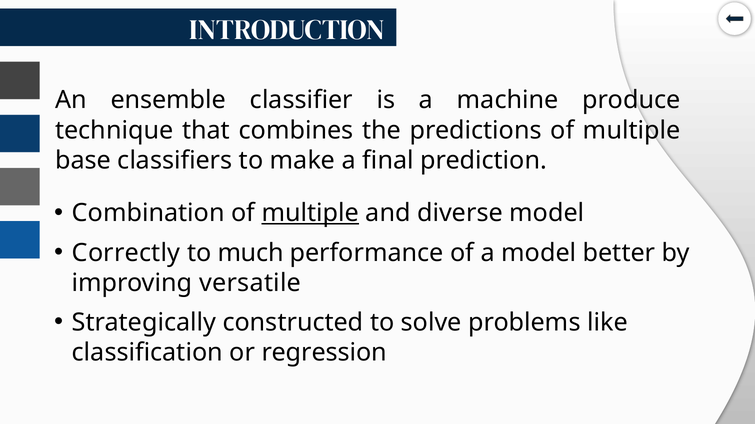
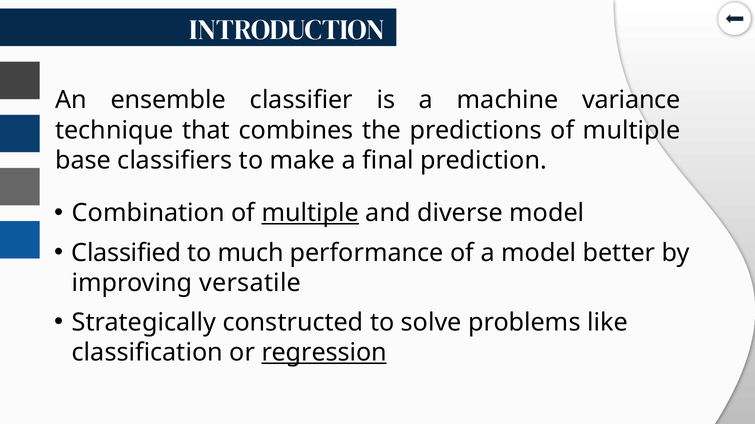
produce: produce -> variance (631, 100)
Correctly: Correctly -> Classified (126, 253)
regression underline: none -> present (324, 353)
